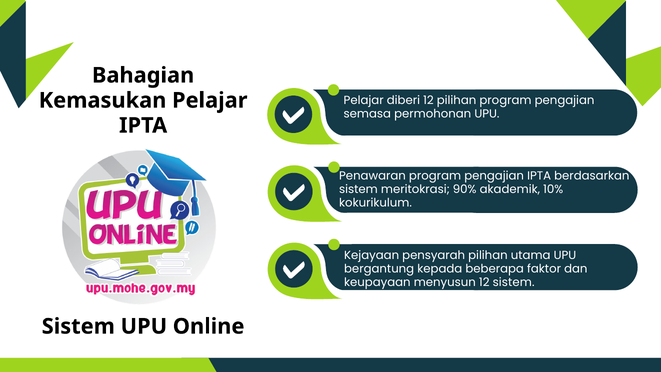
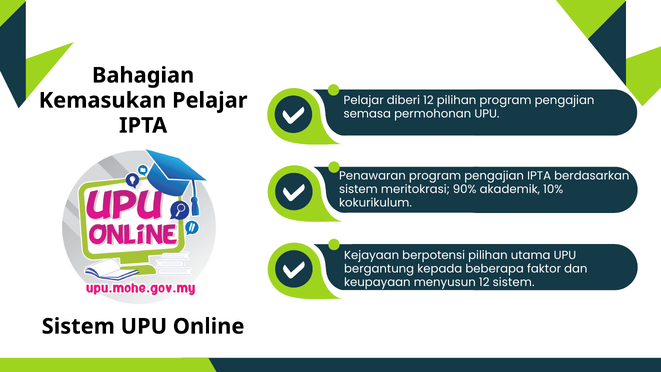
pensyarah: pensyarah -> berpotensi (434, 255)
